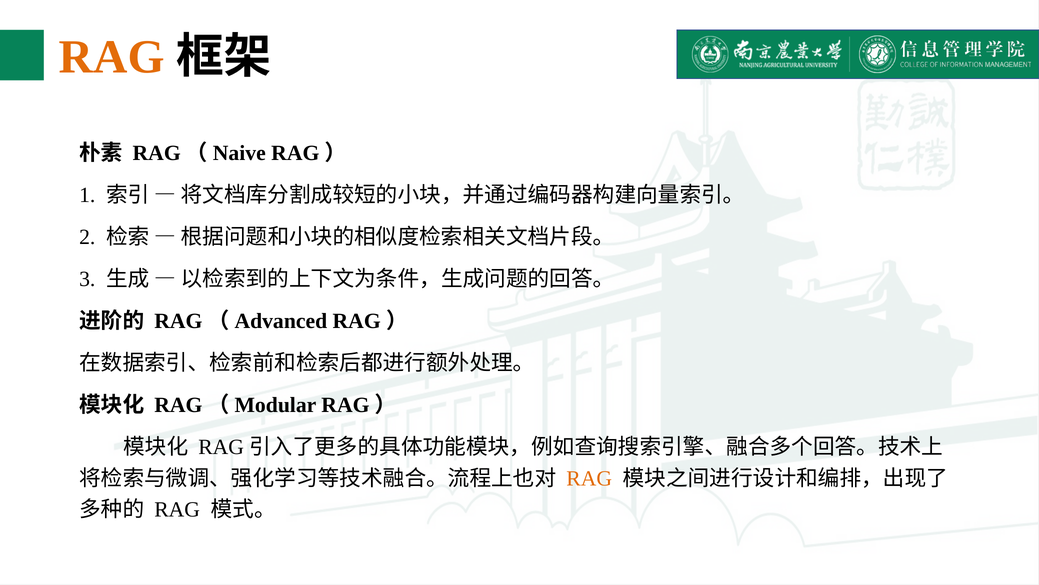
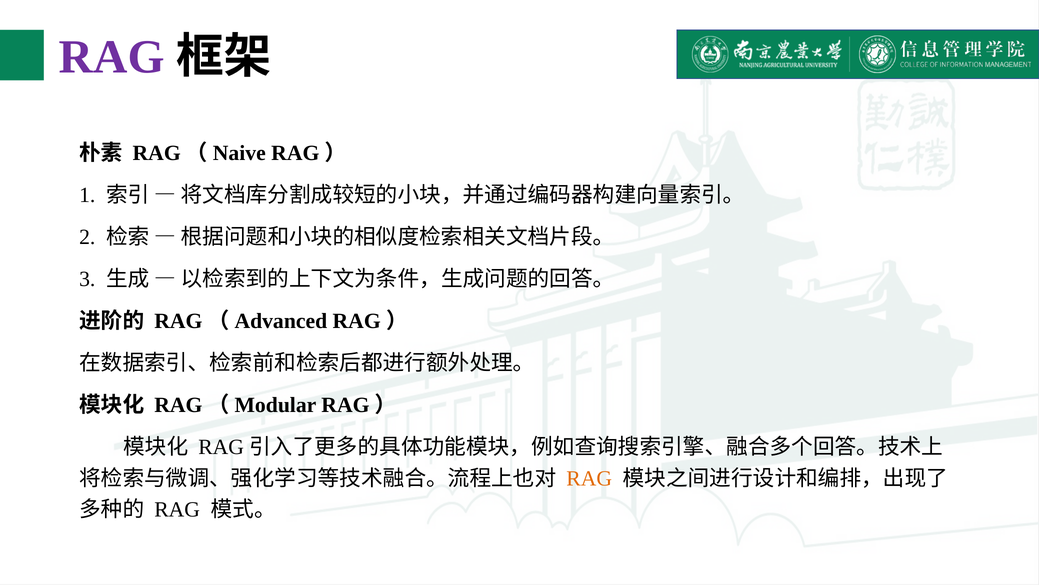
RAG colour: orange -> purple (112, 57)
